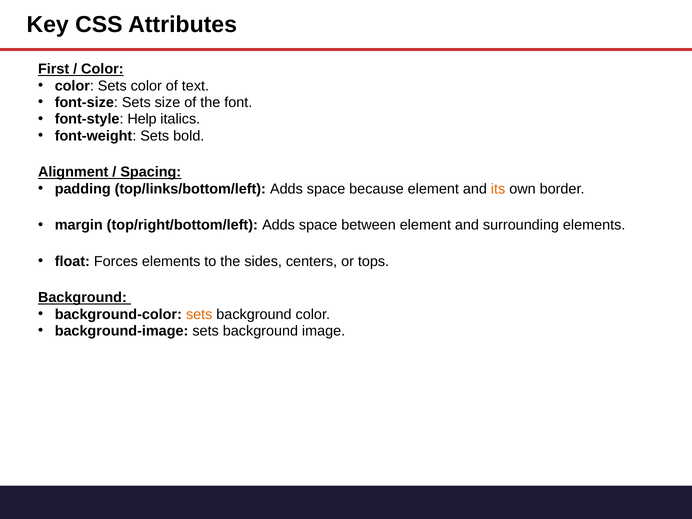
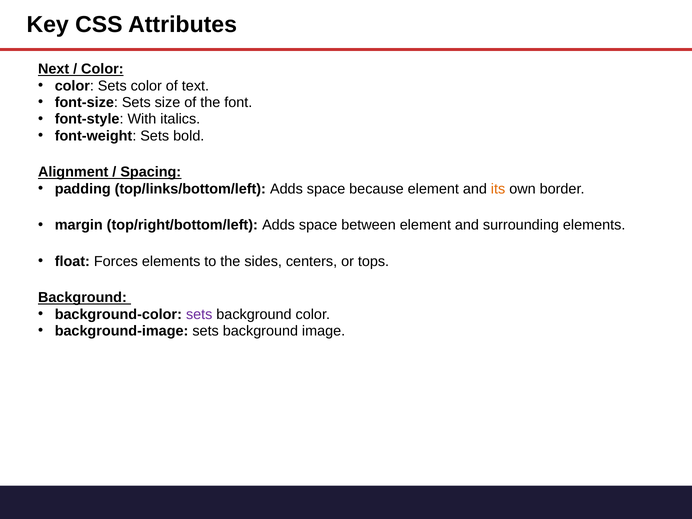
First: First -> Next (54, 69)
Help: Help -> With (142, 119)
sets colour: orange -> purple (199, 314)
